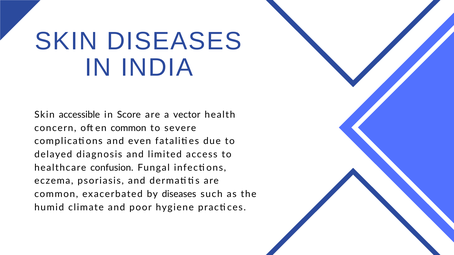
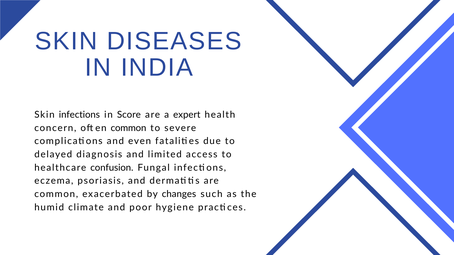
Skin accessible: accessible -> infections (79, 115)
vector: vector -> expert (187, 115)
by diseases: diseases -> changes (179, 194)
